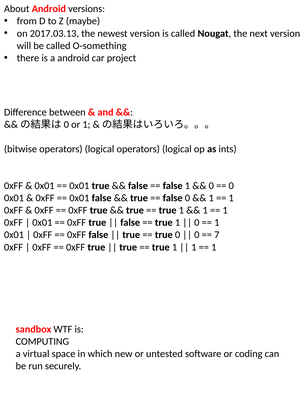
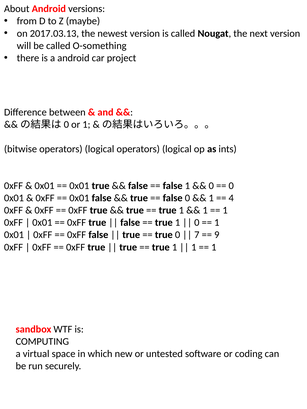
1: 1 -> 4 (231, 198)
0: 0 -> 7 (197, 235)
7: 7 -> 9 (217, 235)
